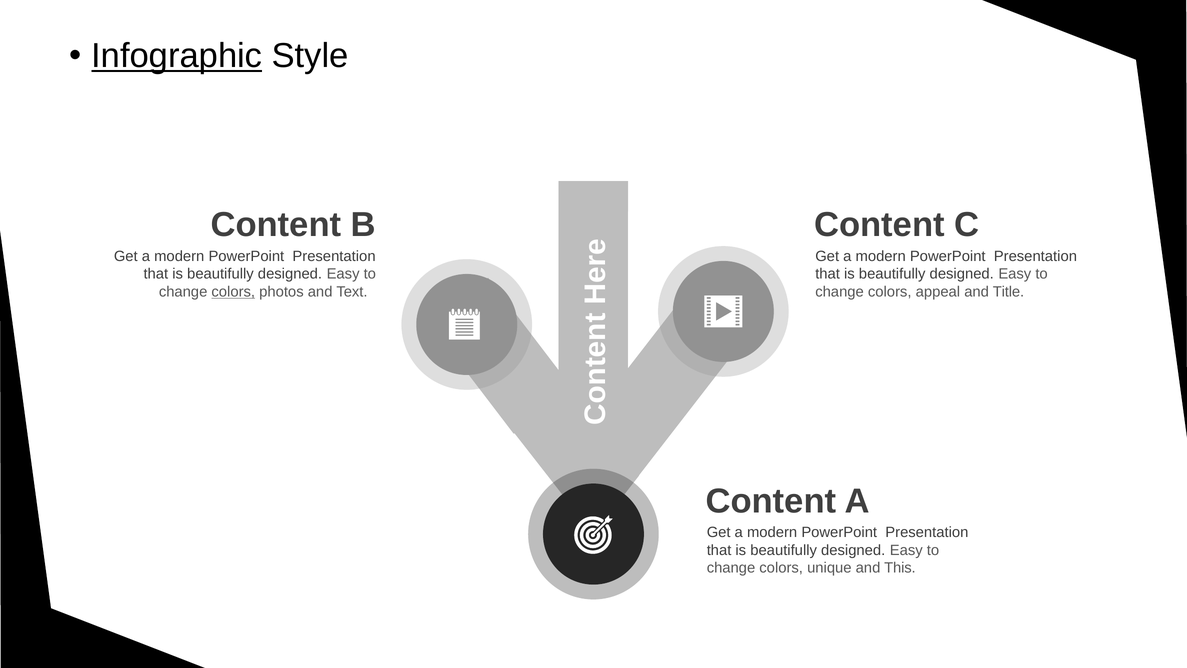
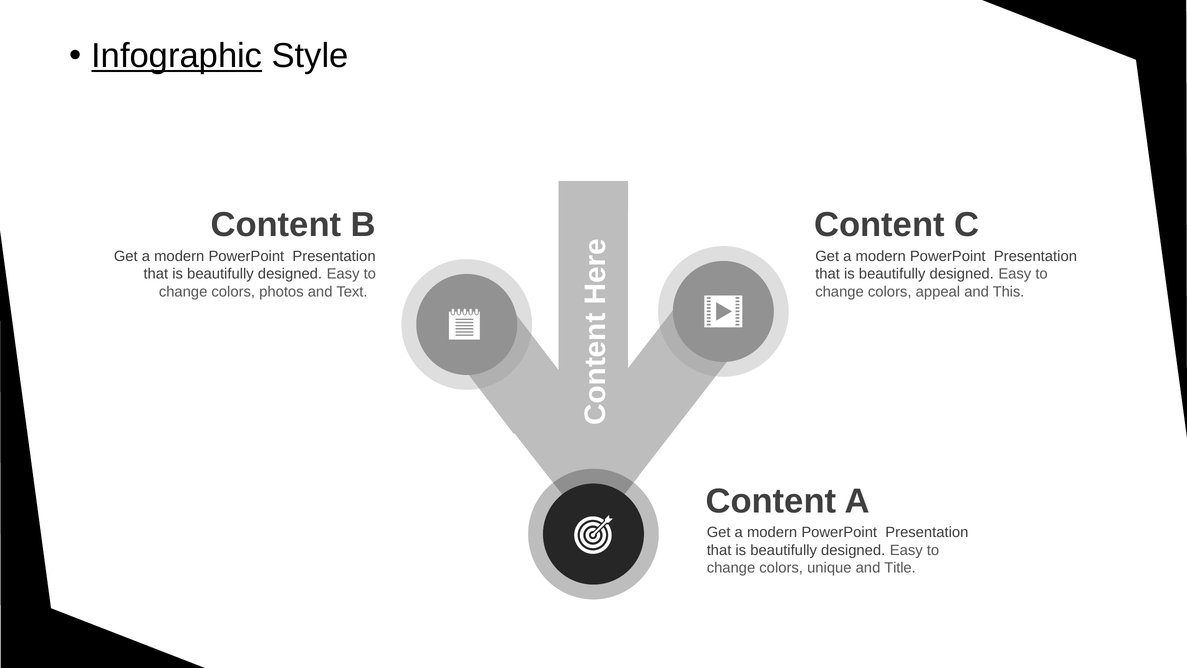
colors underline: present -> none (233, 292)
Title: Title -> This (1008, 292)
This: This -> Title (900, 568)
